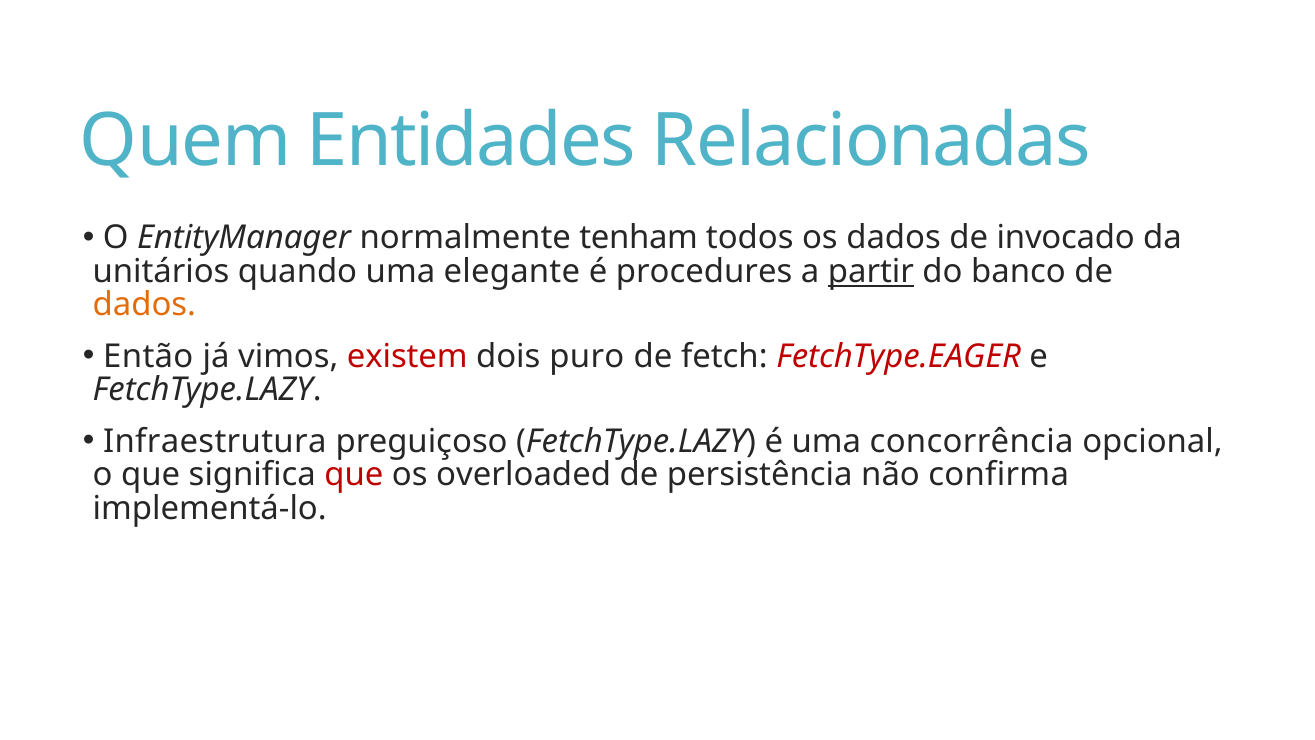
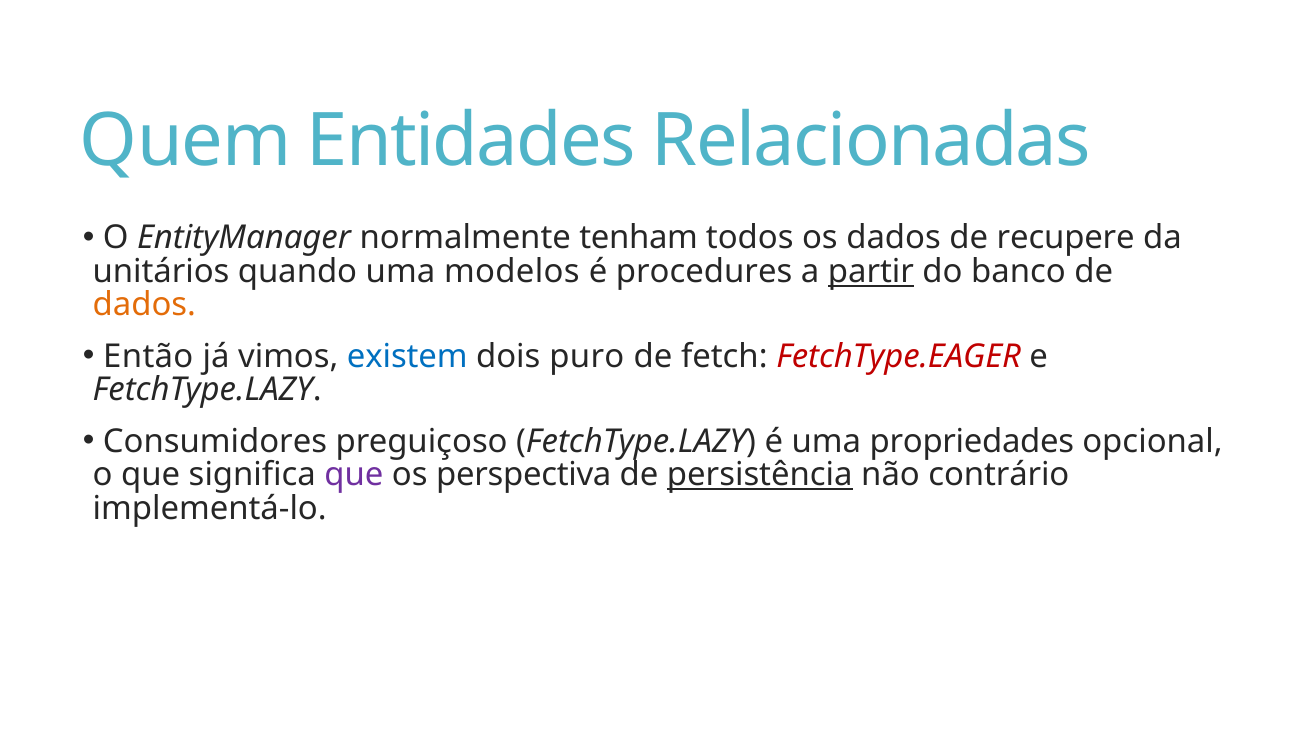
invocado: invocado -> recupere (1066, 238)
elegante: elegante -> modelos (512, 271)
existem colour: red -> blue (407, 356)
Infraestrutura: Infraestrutura -> Consumidores (215, 441)
concorrência: concorrência -> propriedades (972, 441)
que colour: red -> purple (354, 475)
overloaded: overloaded -> perspectiva (524, 475)
persistência underline: none -> present (760, 475)
confirma: confirma -> contrário (999, 475)
